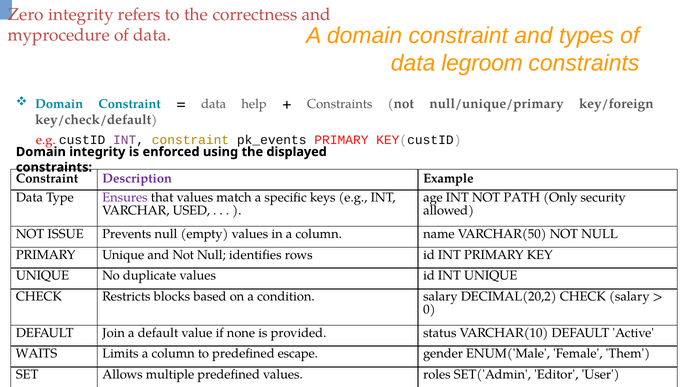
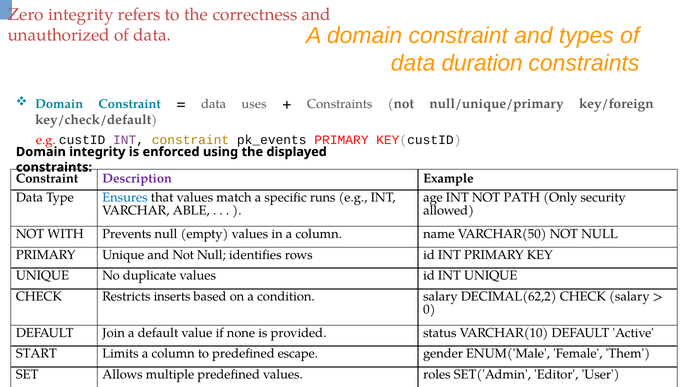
myprocedure: myprocedure -> unauthorized (59, 35)
legroom: legroom -> duration (482, 63)
help: help -> uses (254, 104)
Ensures colour: purple -> blue (125, 198)
keys: keys -> runs (323, 198)
USED: USED -> ABLE (191, 211)
ISSUE: ISSUE -> WITH (66, 234)
blocks: blocks -> inserts (172, 297)
DECIMAL(20,2: DECIMAL(20,2 -> DECIMAL(62,2 (509, 297)
WAITS: WAITS -> START (36, 354)
